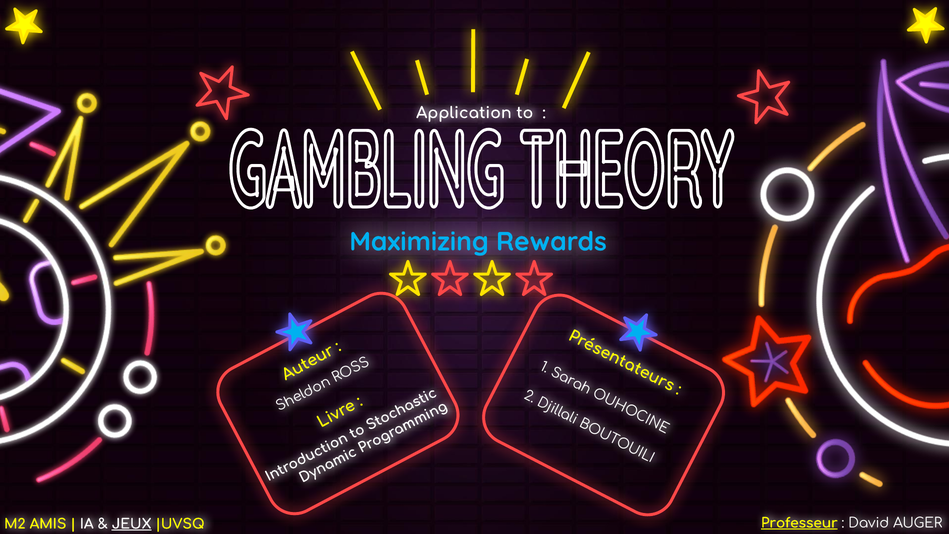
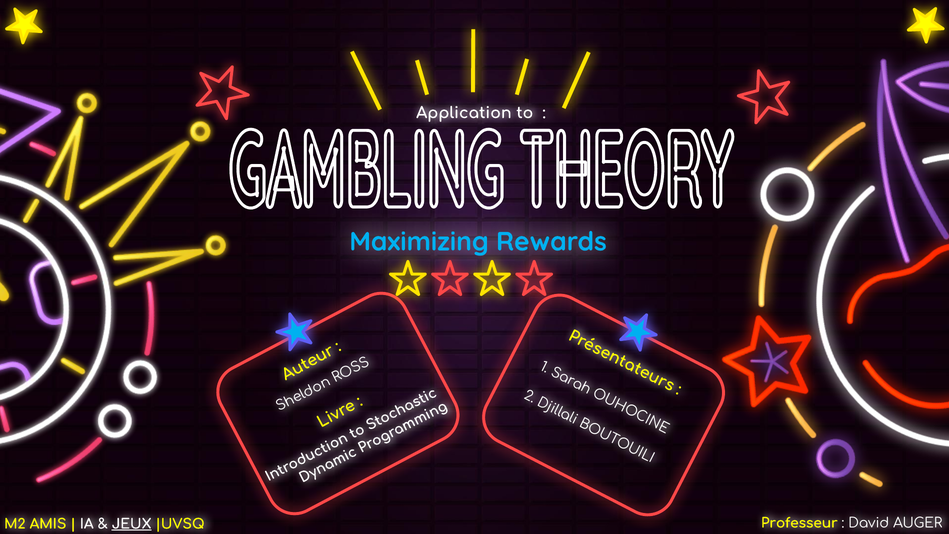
Professeur underline: present -> none (799, 523)
